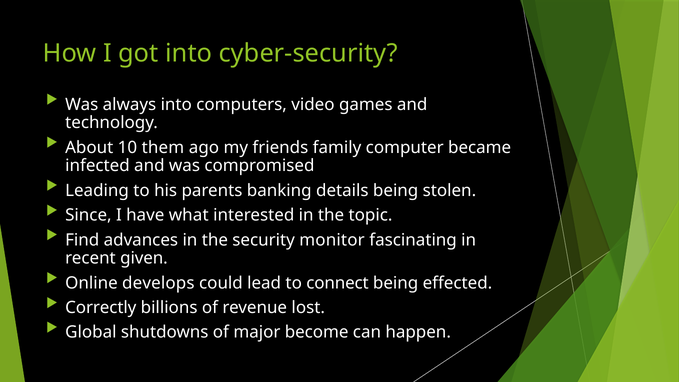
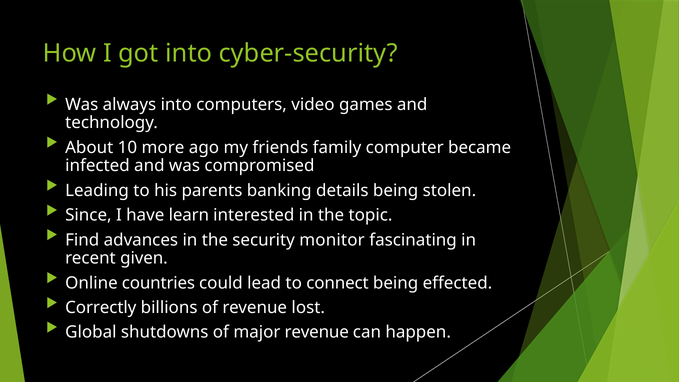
them: them -> more (163, 147)
what: what -> learn (189, 215)
develops: develops -> countries (158, 283)
major become: become -> revenue (317, 332)
